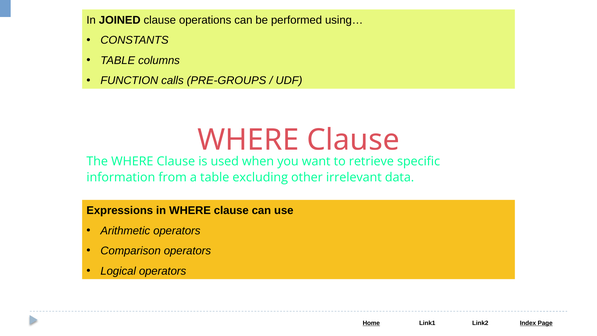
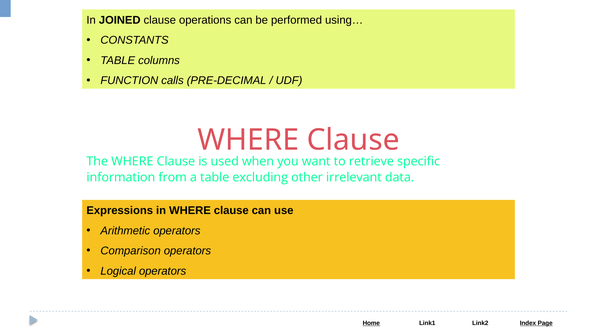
PRE-GROUPS: PRE-GROUPS -> PRE-DECIMAL (227, 81)
